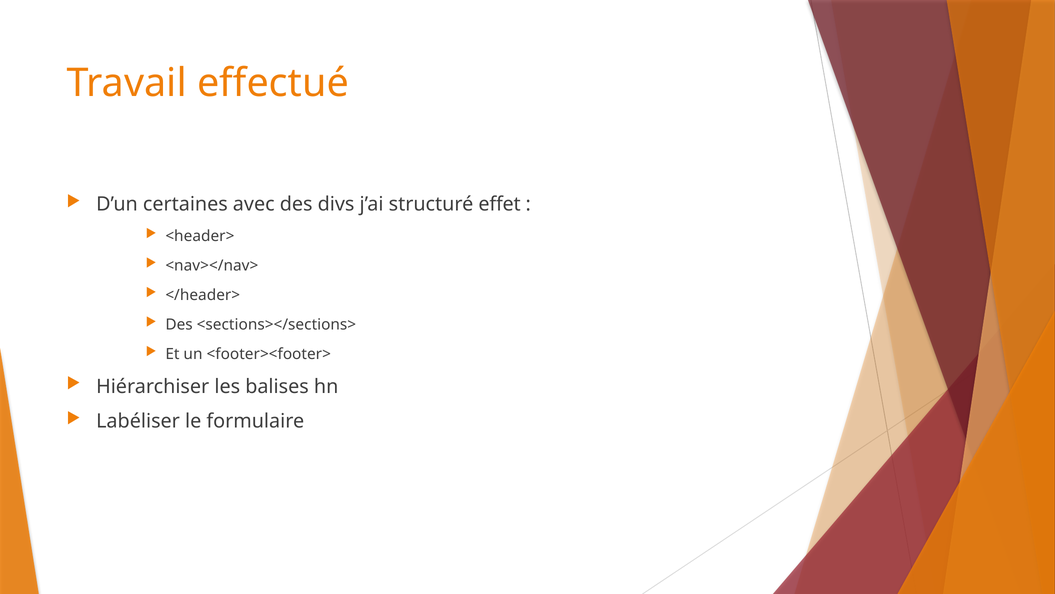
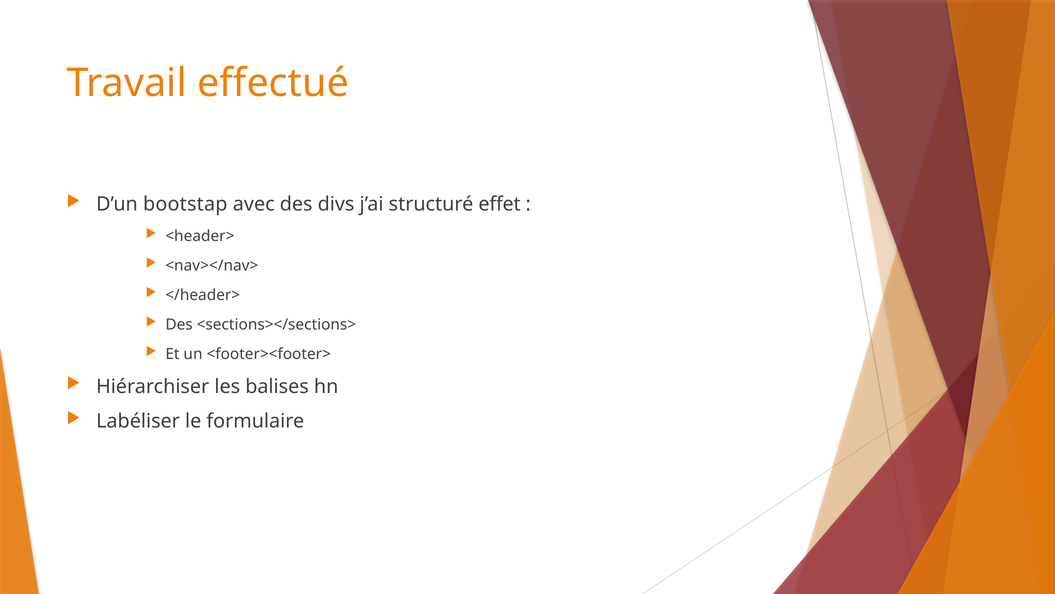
certaines: certaines -> bootstap (185, 204)
